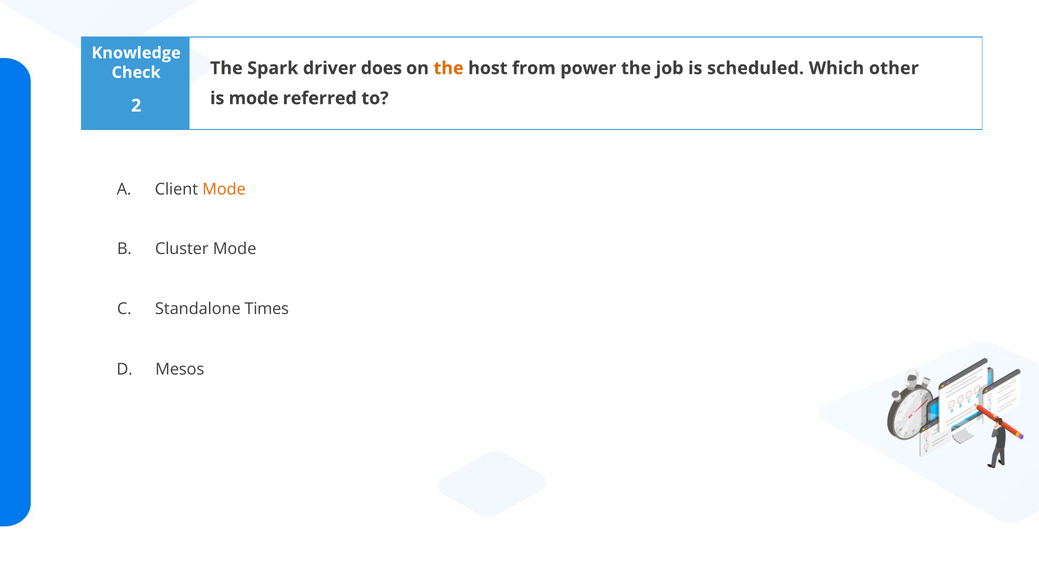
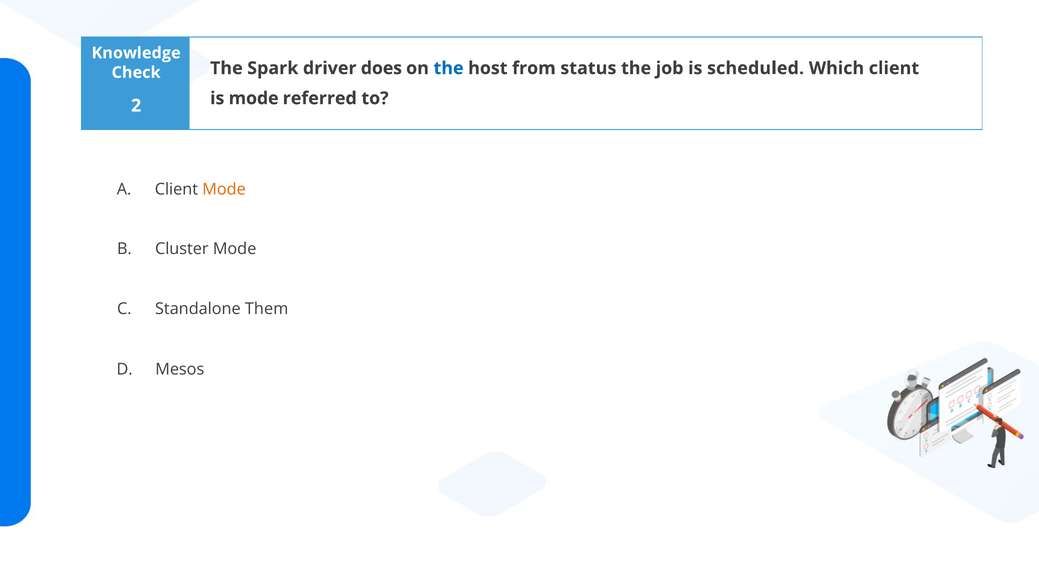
the colour: orange -> blue (449, 68)
power: power -> status (588, 68)
Which other: other -> client (894, 68)
Times: Times -> Them (267, 309)
